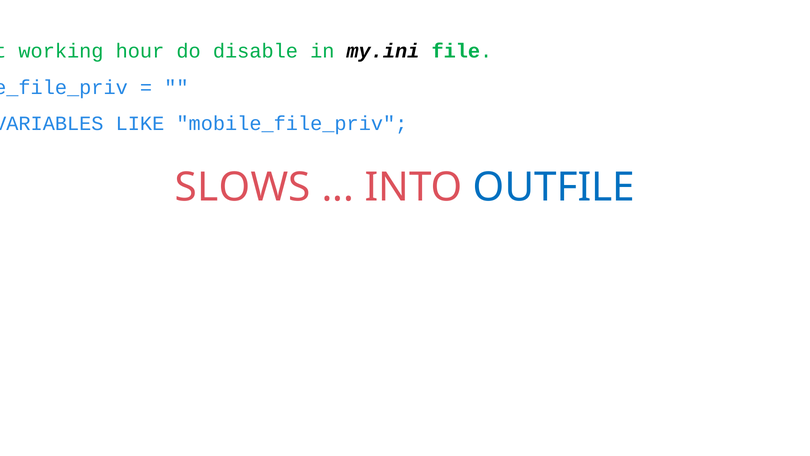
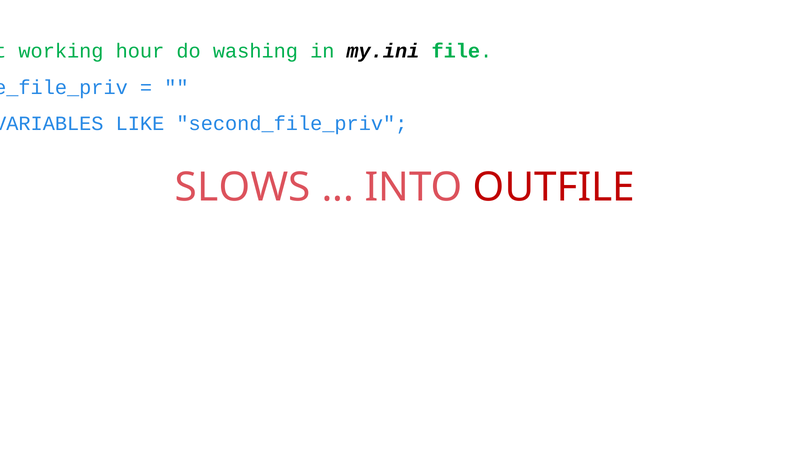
disable: disable -> washing (255, 51)
mobile_file_priv: mobile_file_priv -> second_file_priv (292, 124)
OUTFILE colour: blue -> red (554, 187)
